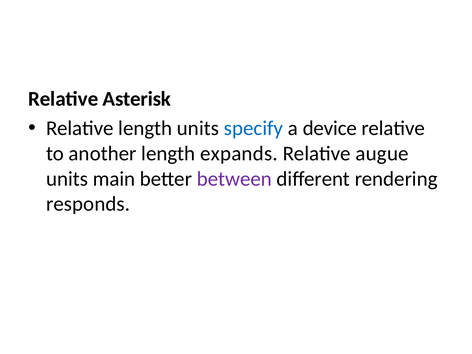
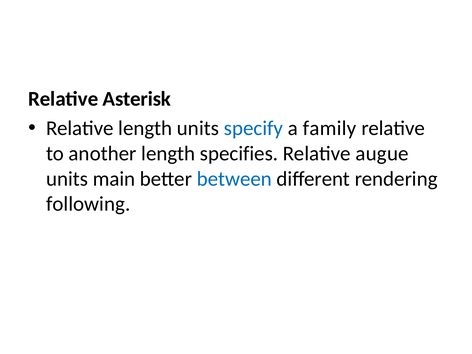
device: device -> family (330, 128)
expands: expands -> specifies (239, 154)
between colour: purple -> blue (234, 179)
responds: responds -> following (88, 204)
